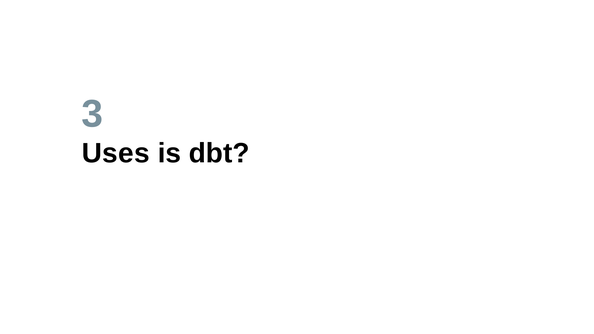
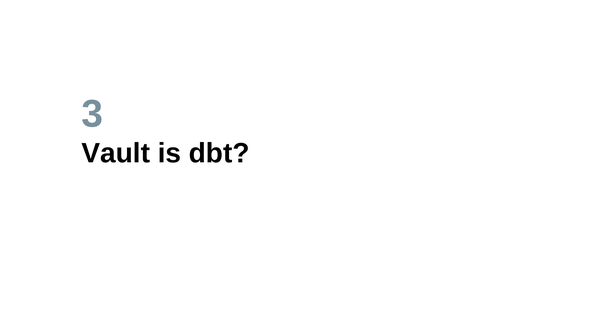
Uses: Uses -> Vault (116, 153)
